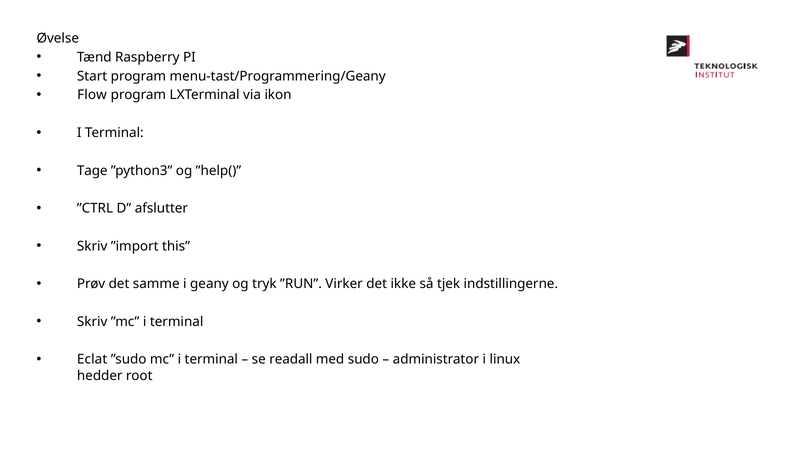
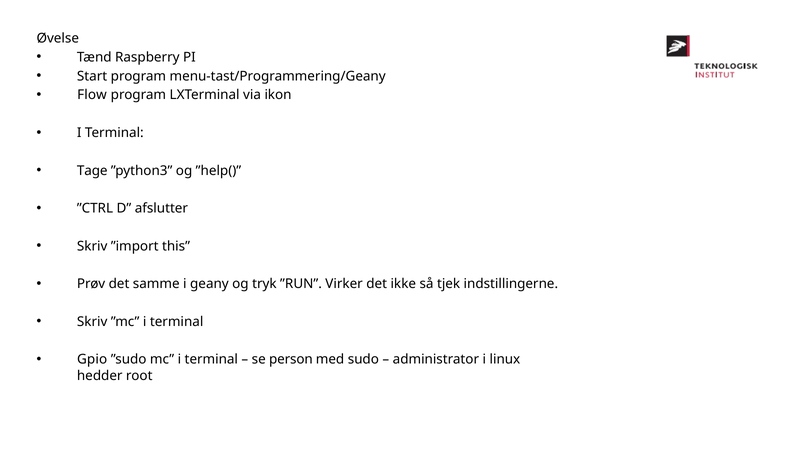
Eclat: Eclat -> Gpio (92, 359)
readall: readall -> person (291, 359)
